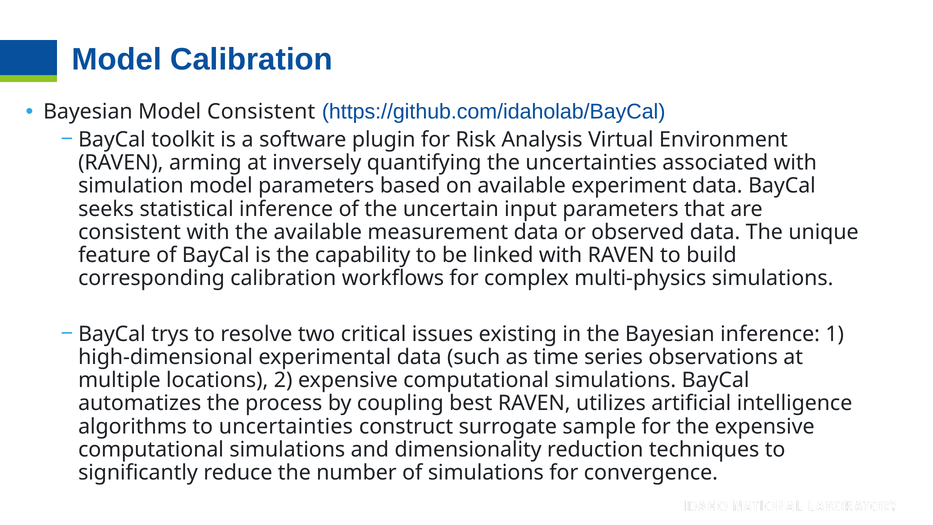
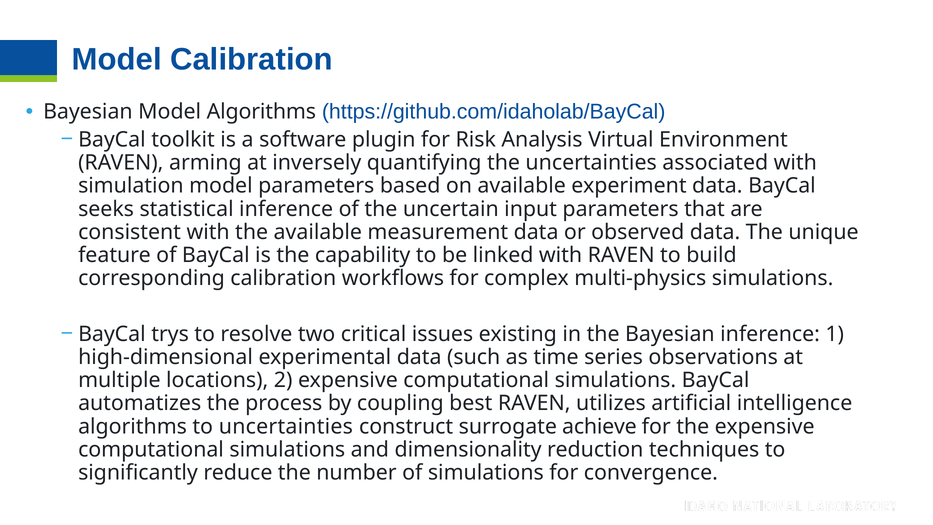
Model Consistent: Consistent -> Algorithms (261, 112)
sample: sample -> achieve (599, 426)
